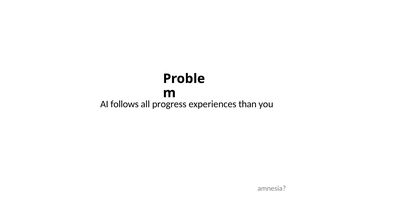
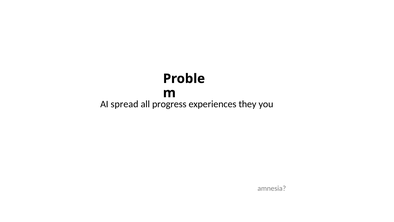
follows: follows -> spread (125, 104)
than: than -> they (248, 104)
